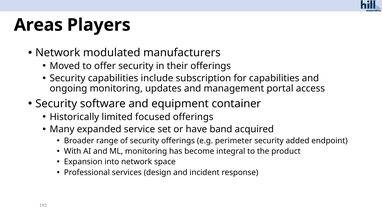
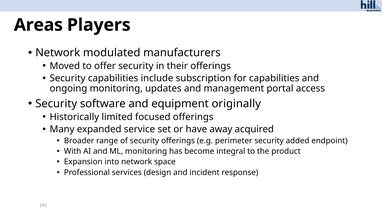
container: container -> originally (236, 104)
band: band -> away (221, 129)
